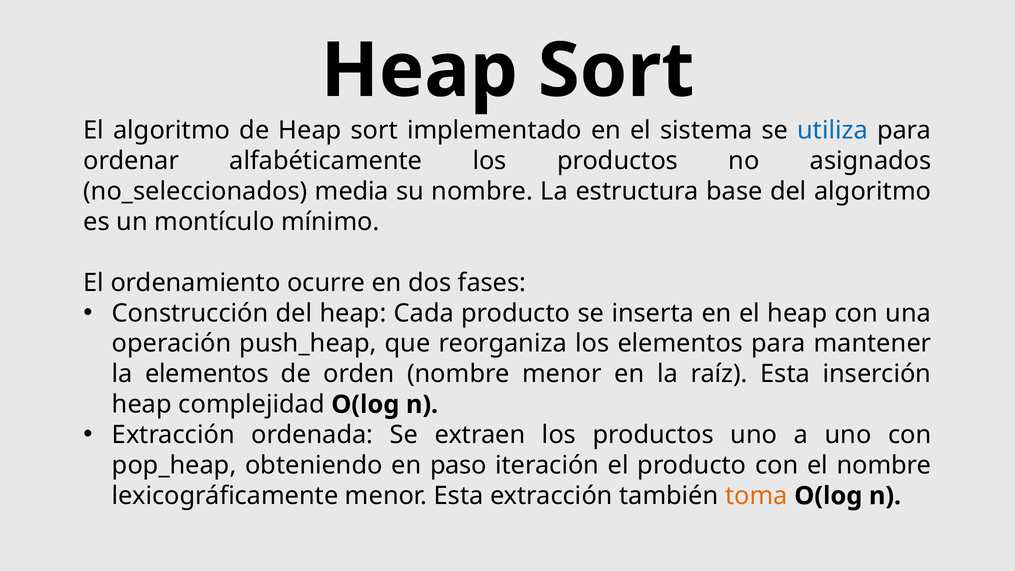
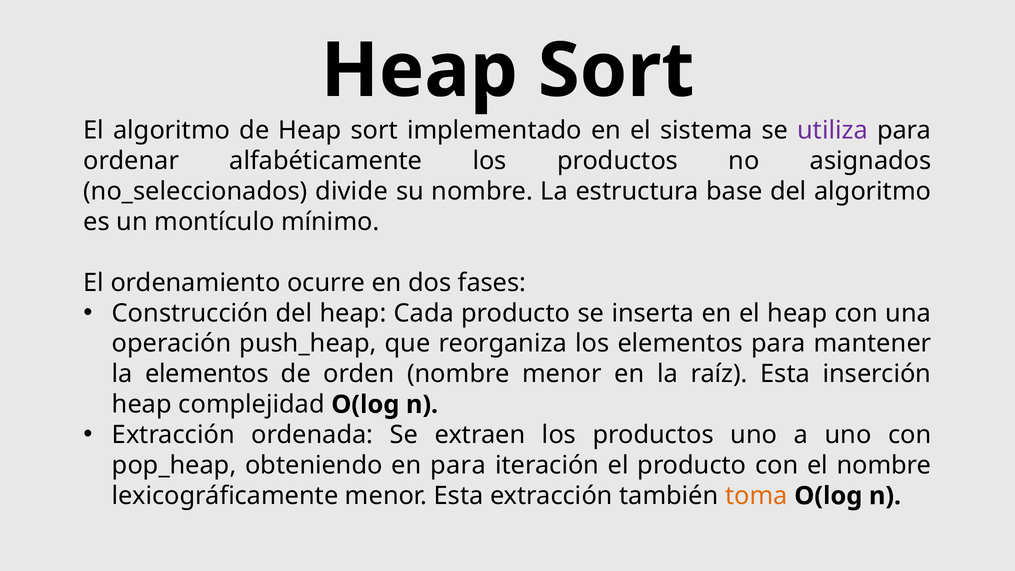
utiliza colour: blue -> purple (833, 130)
media: media -> divide (352, 191)
en paso: paso -> para (458, 465)
